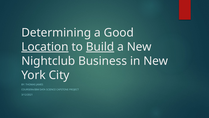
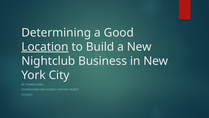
Build underline: present -> none (100, 47)
